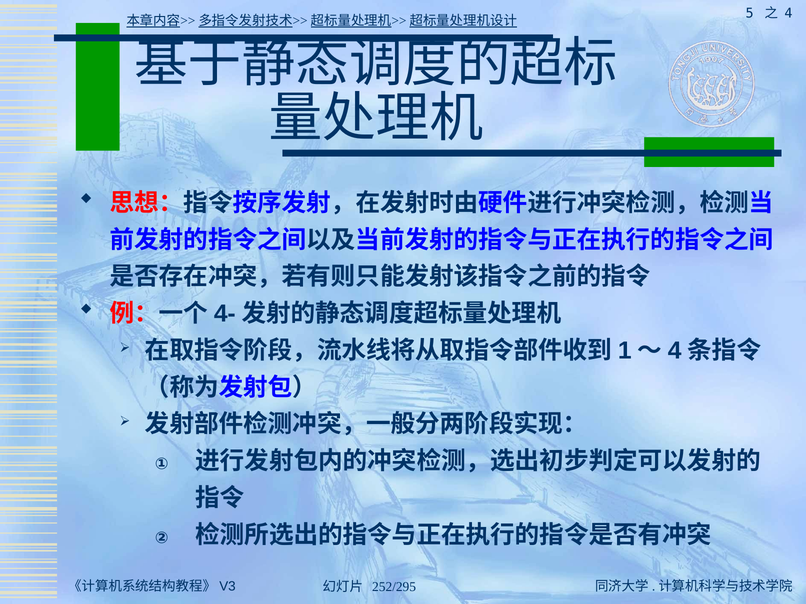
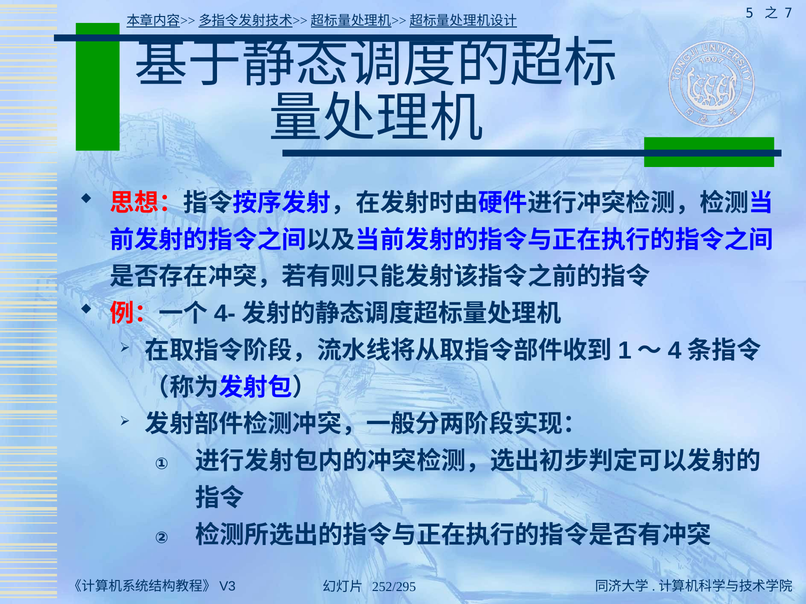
4: 4 -> 7 (788, 13)
